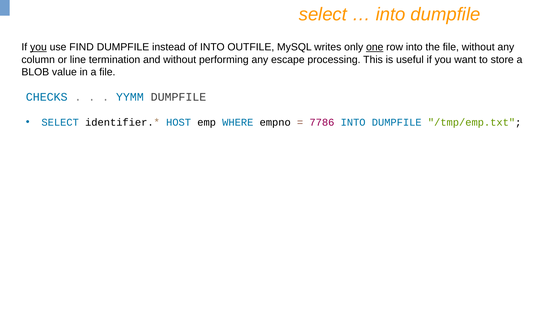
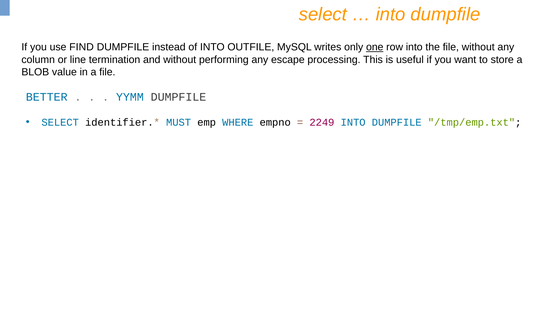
you underline: present -> none (38, 47)
CHECKS: CHECKS -> BETTER (47, 97)
HOST: HOST -> MUST (179, 122)
7786: 7786 -> 2249 (322, 122)
